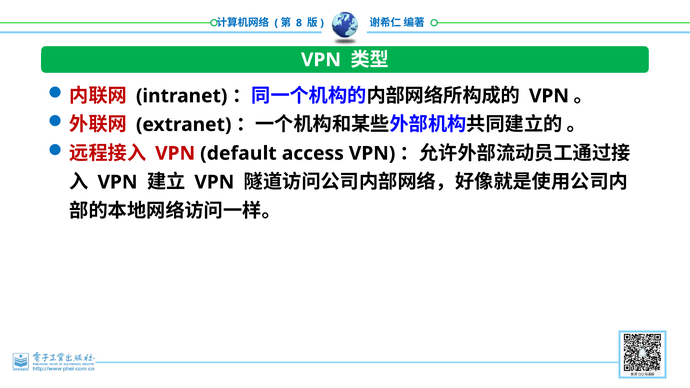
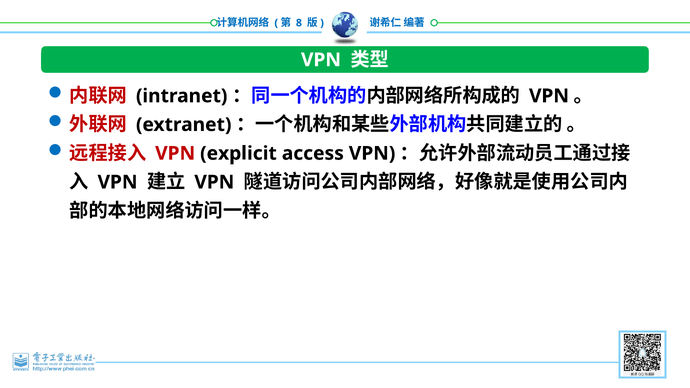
default: default -> explicit (238, 153)
